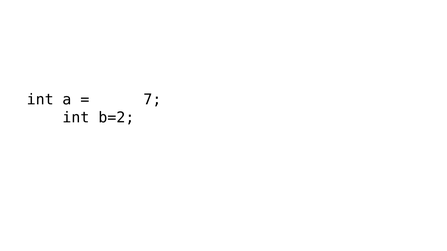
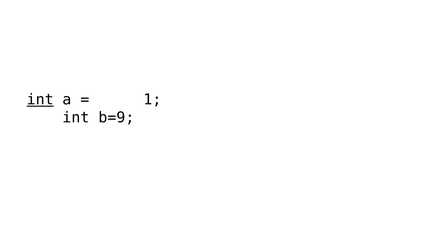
int underline: none -> present (40, 100)
7: 7 -> 1 (152, 100)
b=2: b=2 -> b=9 (116, 118)
